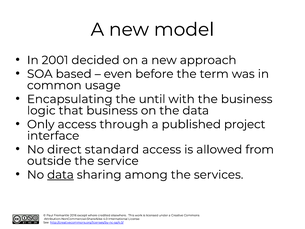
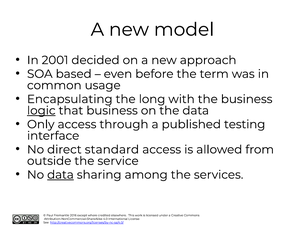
until: until -> long (152, 99)
logic underline: none -> present (41, 110)
project: project -> testing (245, 124)
